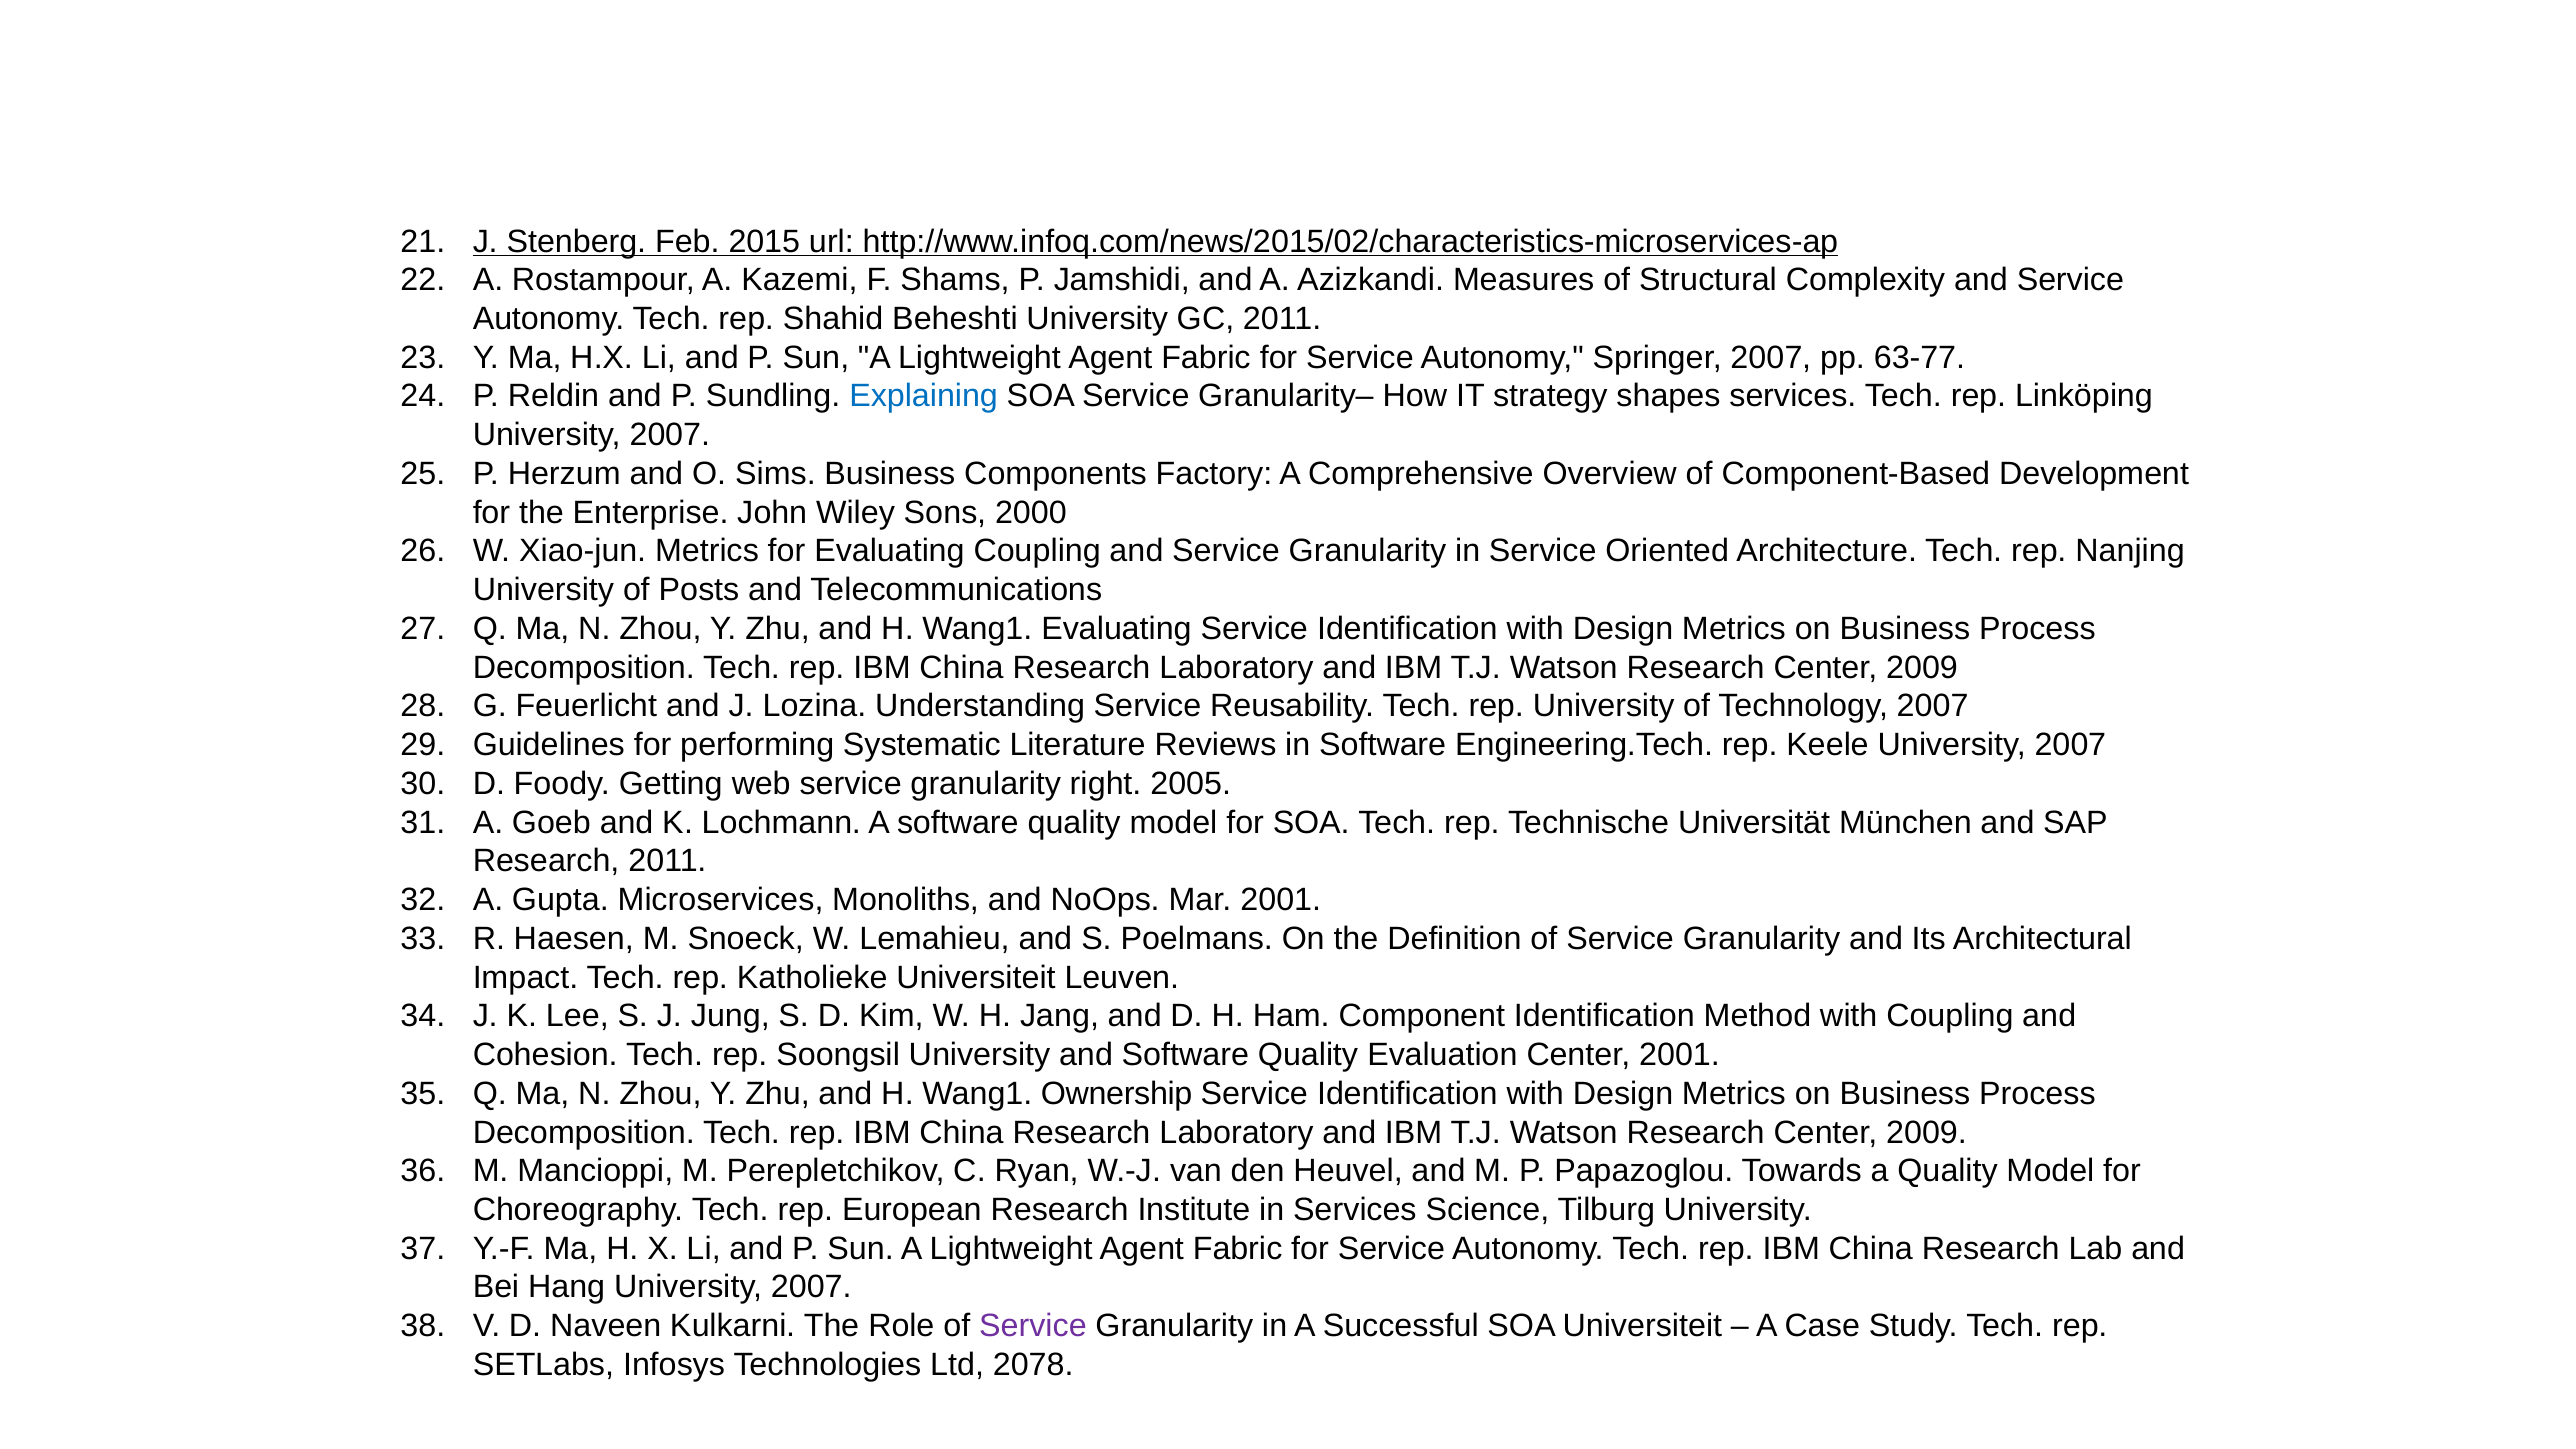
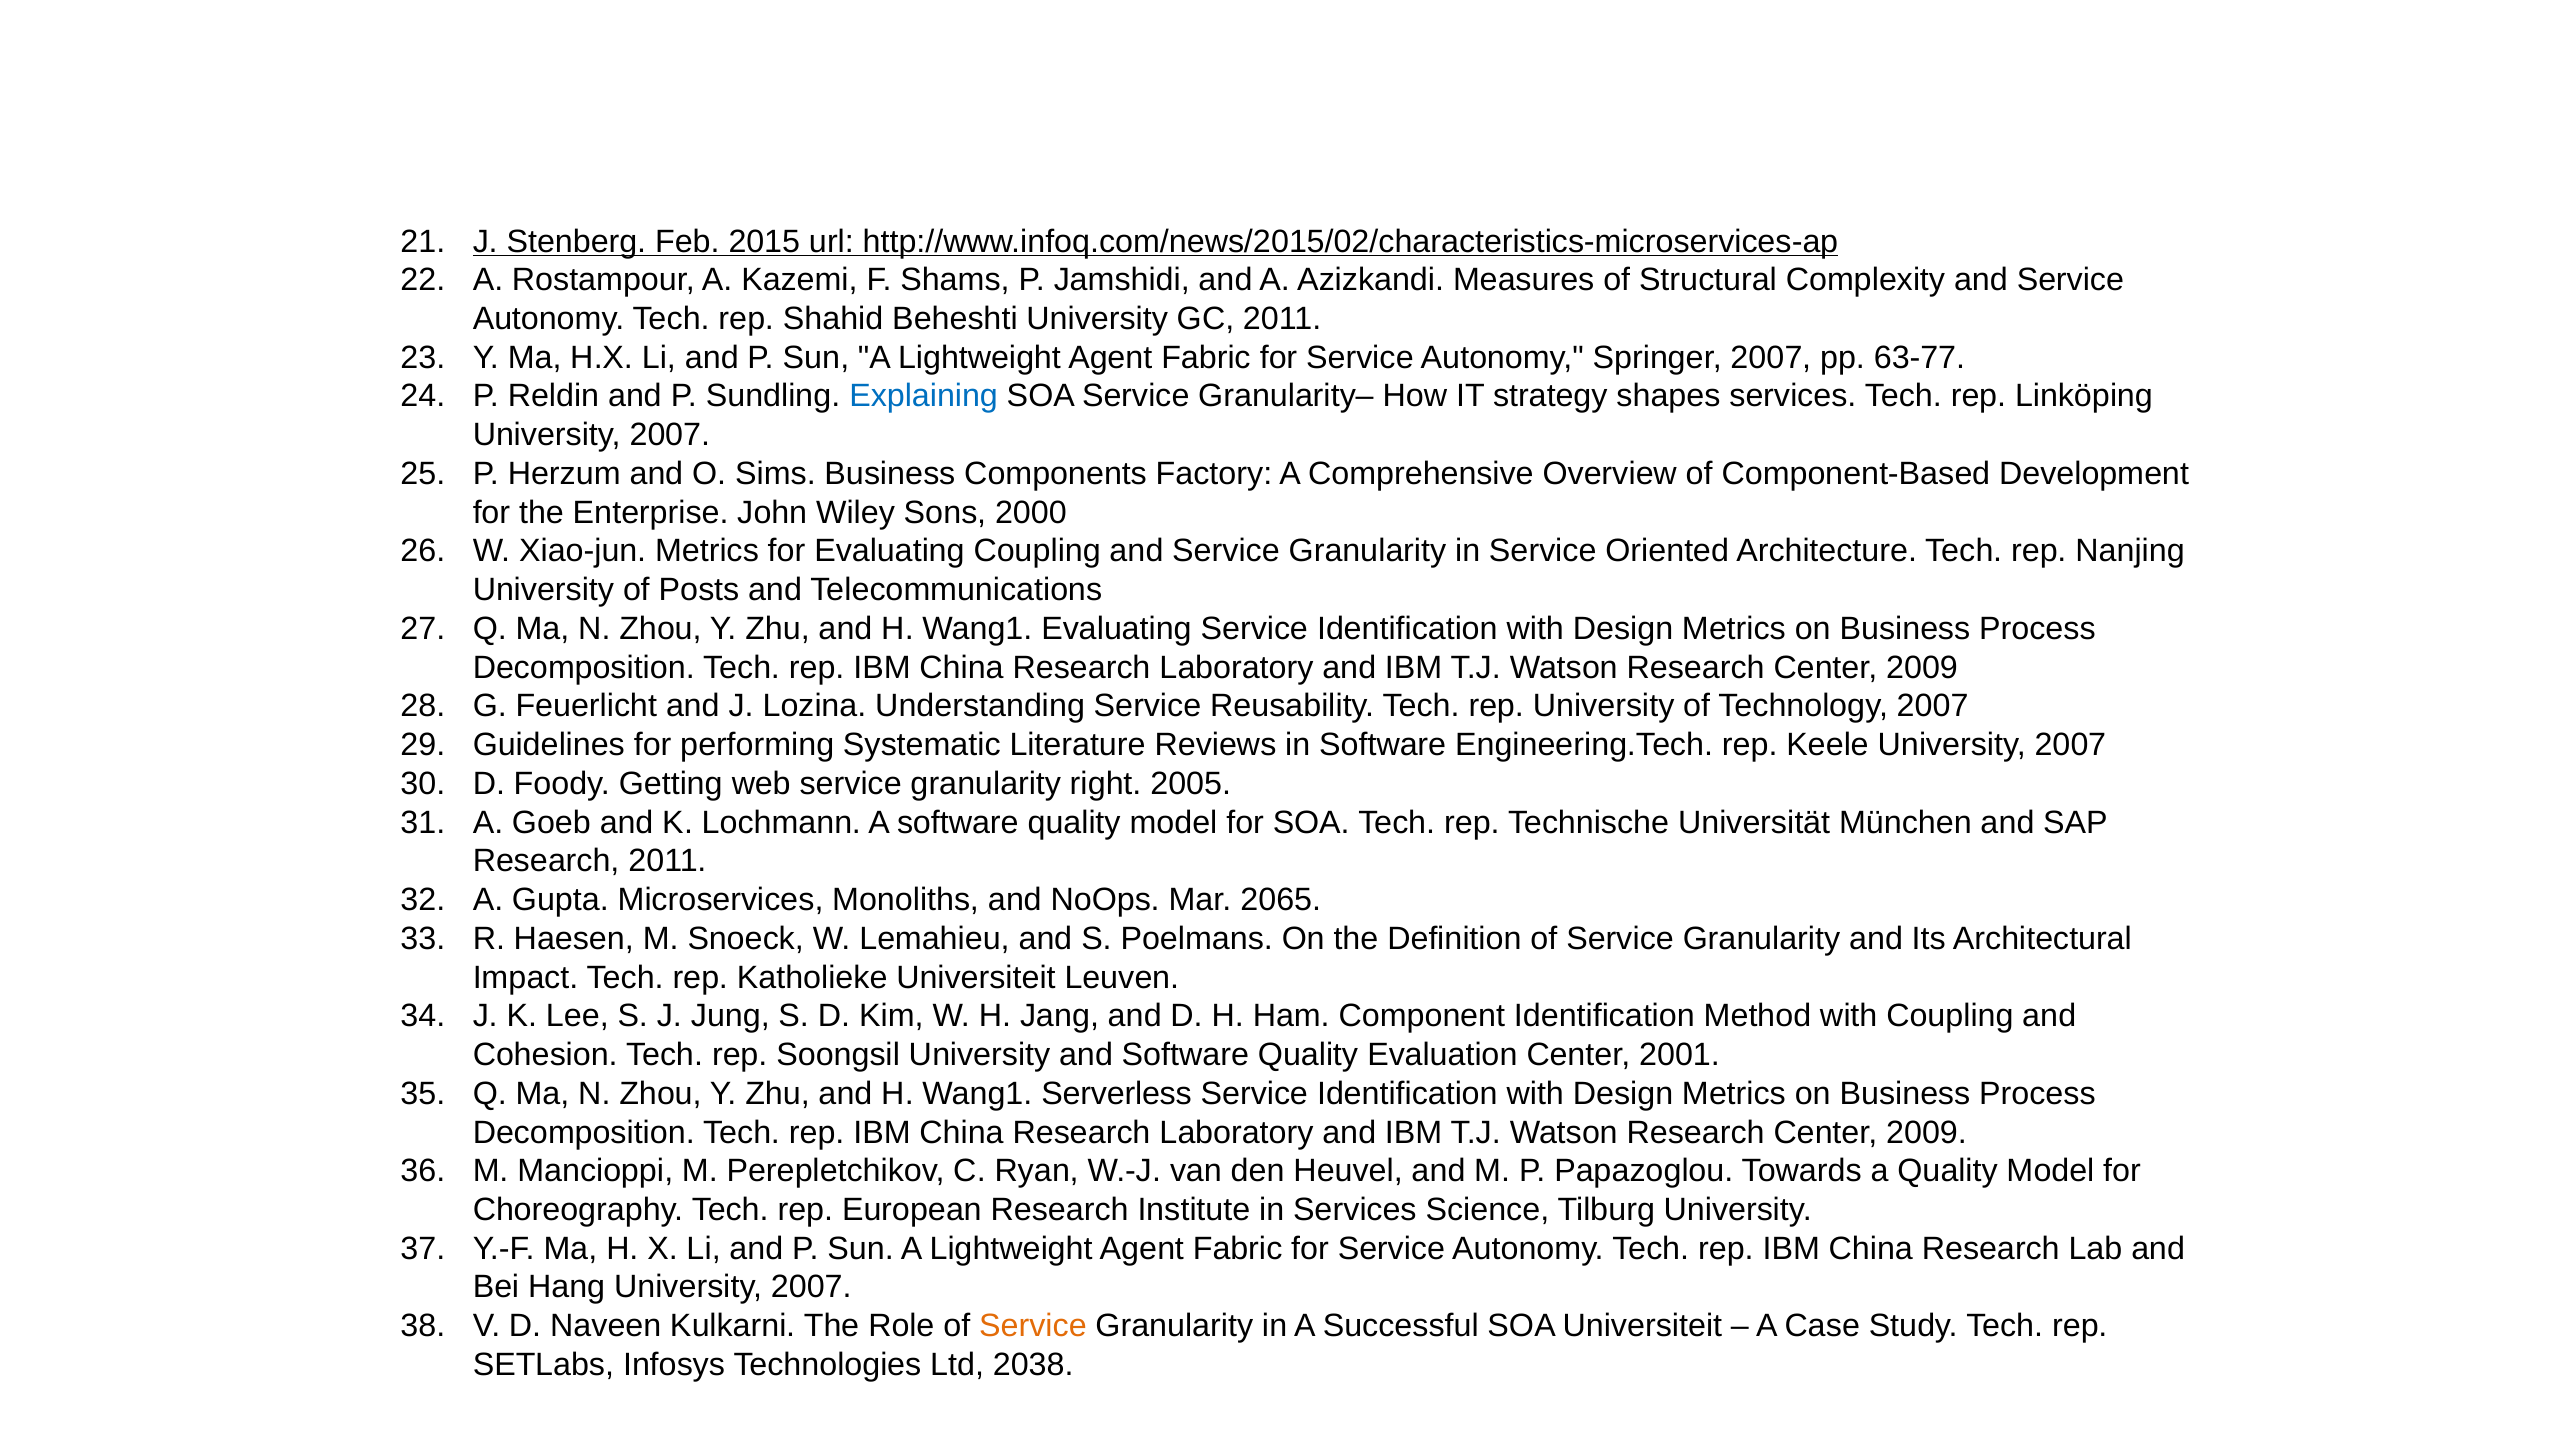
Mar 2001: 2001 -> 2065 (1281, 900)
Ownership: Ownership -> Serverless (1117, 1094)
Service colour: purple -> orange (1033, 1326)
2078: 2078 -> 2038 (1033, 1365)
